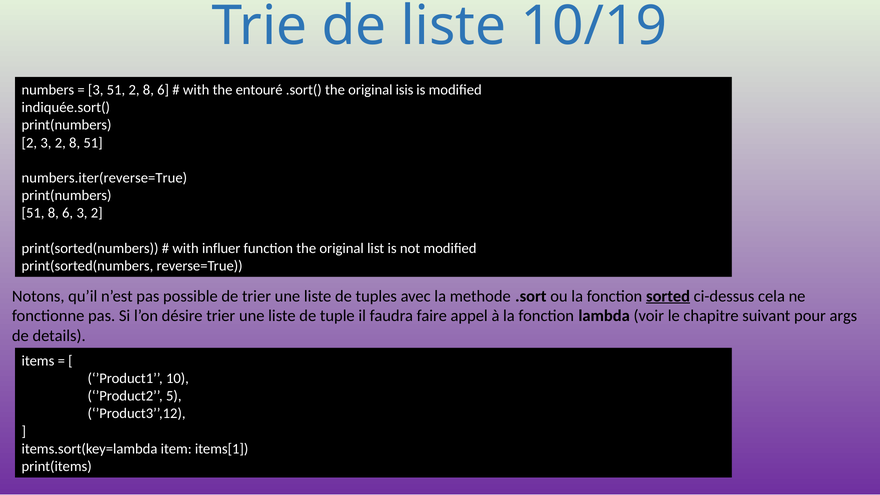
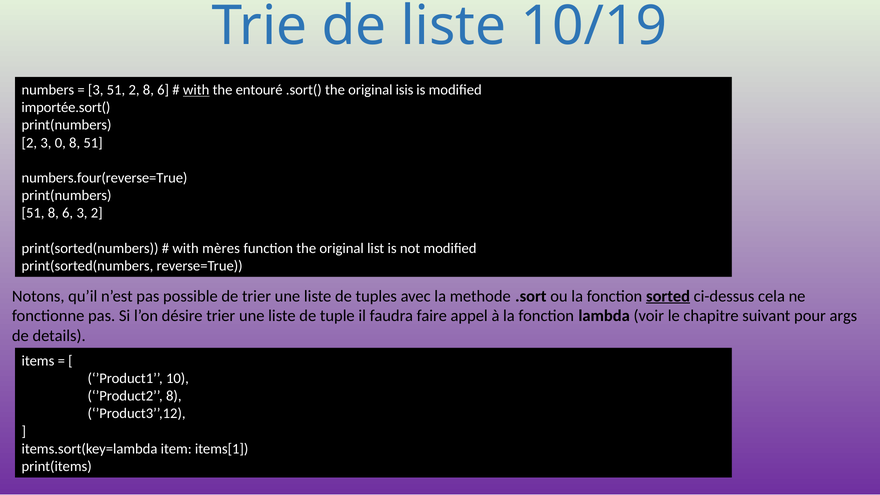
with underline: none -> present (196, 90)
indiquée.sort(: indiquée.sort( -> importée.sort( (66, 108)
2 3 2: 2 -> 0 (60, 143)
numbers.iter(reverse=True: numbers.iter(reverse=True -> numbers.four(reverse=True (104, 178)
influer: influer -> mères (221, 248)
’Product2 5: 5 -> 8 (174, 396)
